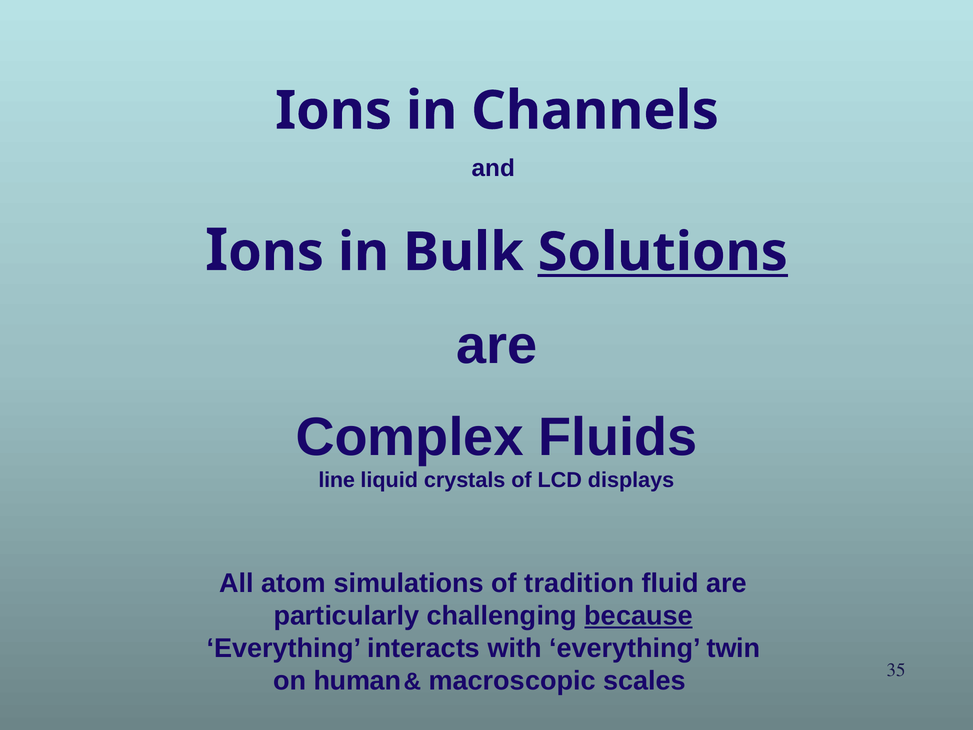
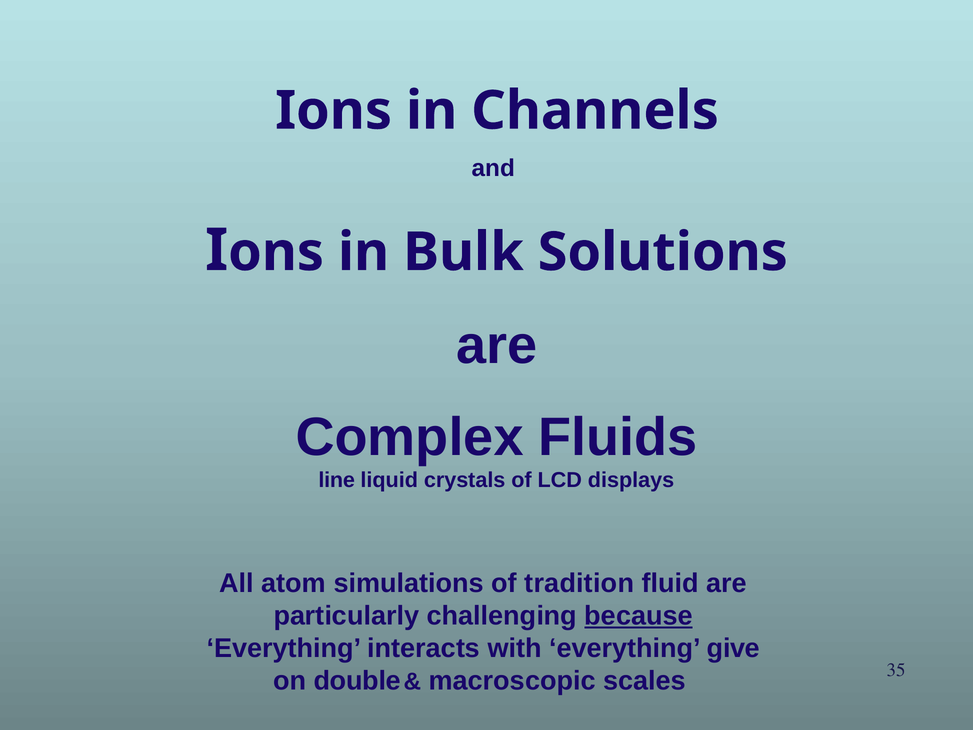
Solutions underline: present -> none (663, 252)
twin: twin -> give (733, 648)
human: human -> double (357, 681)
